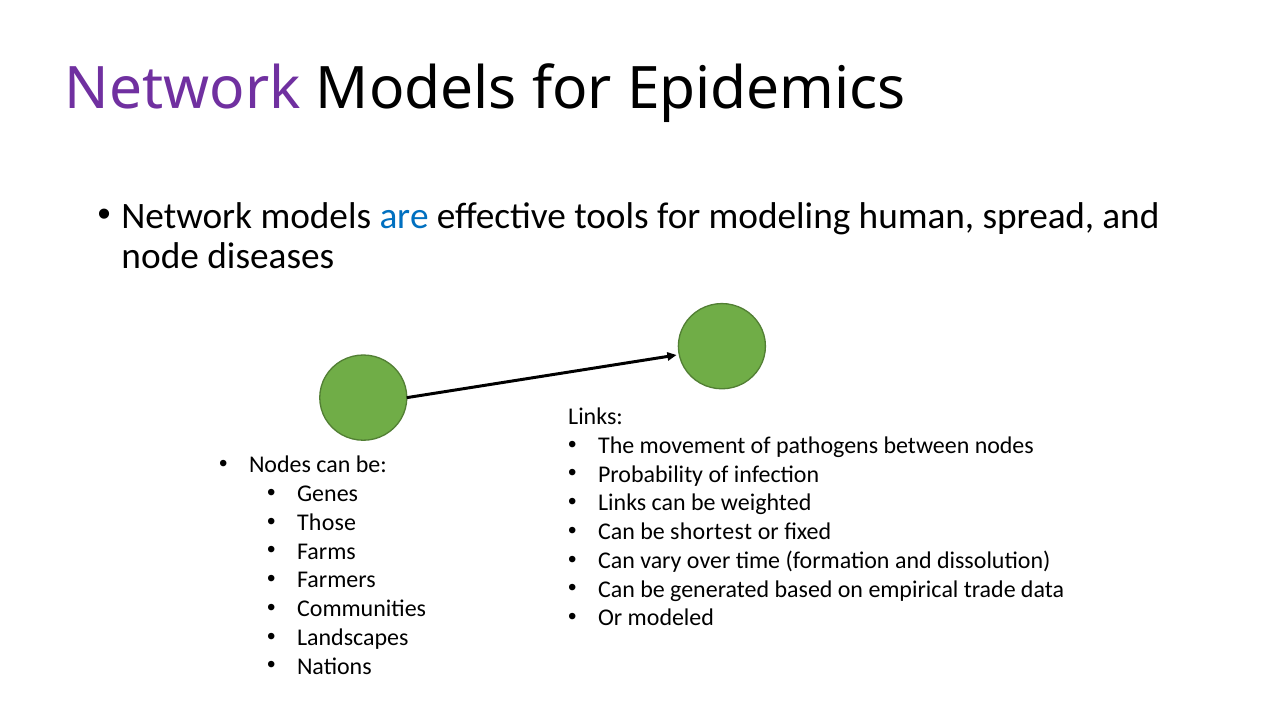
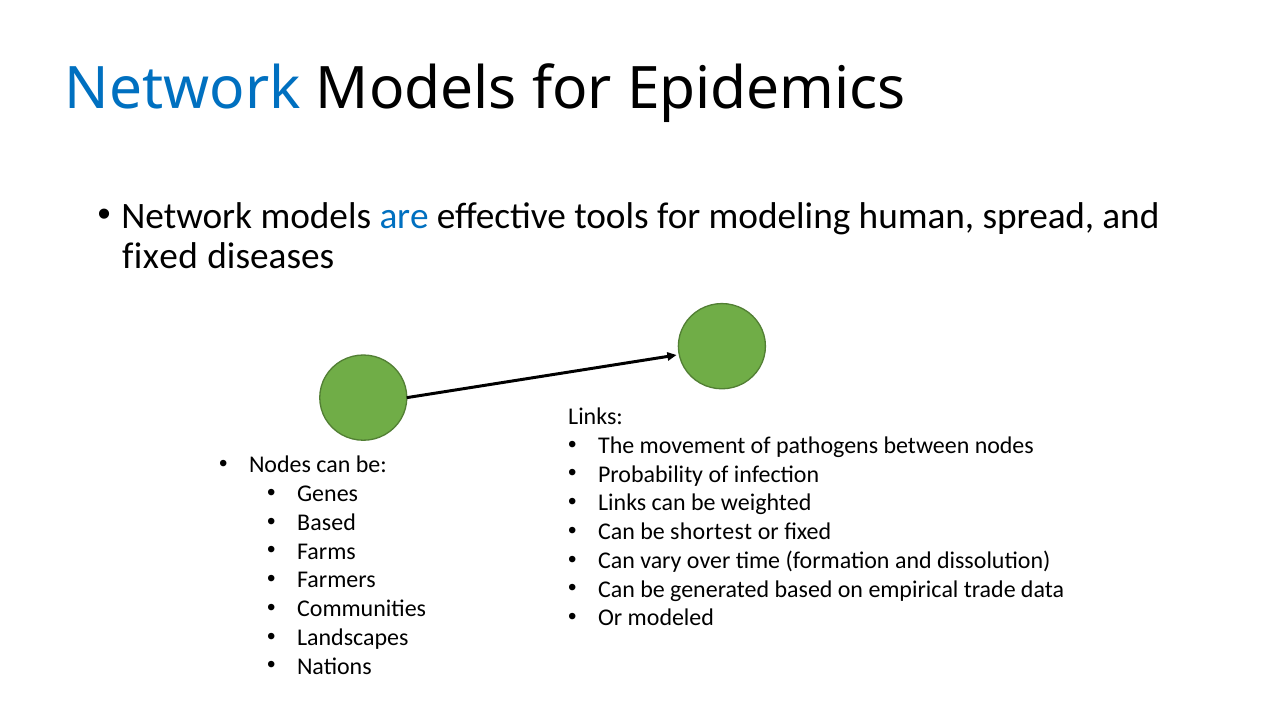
Network colour: purple -> blue (183, 89)
node: node -> fixed (160, 257)
Those: Those -> Based (327, 523)
